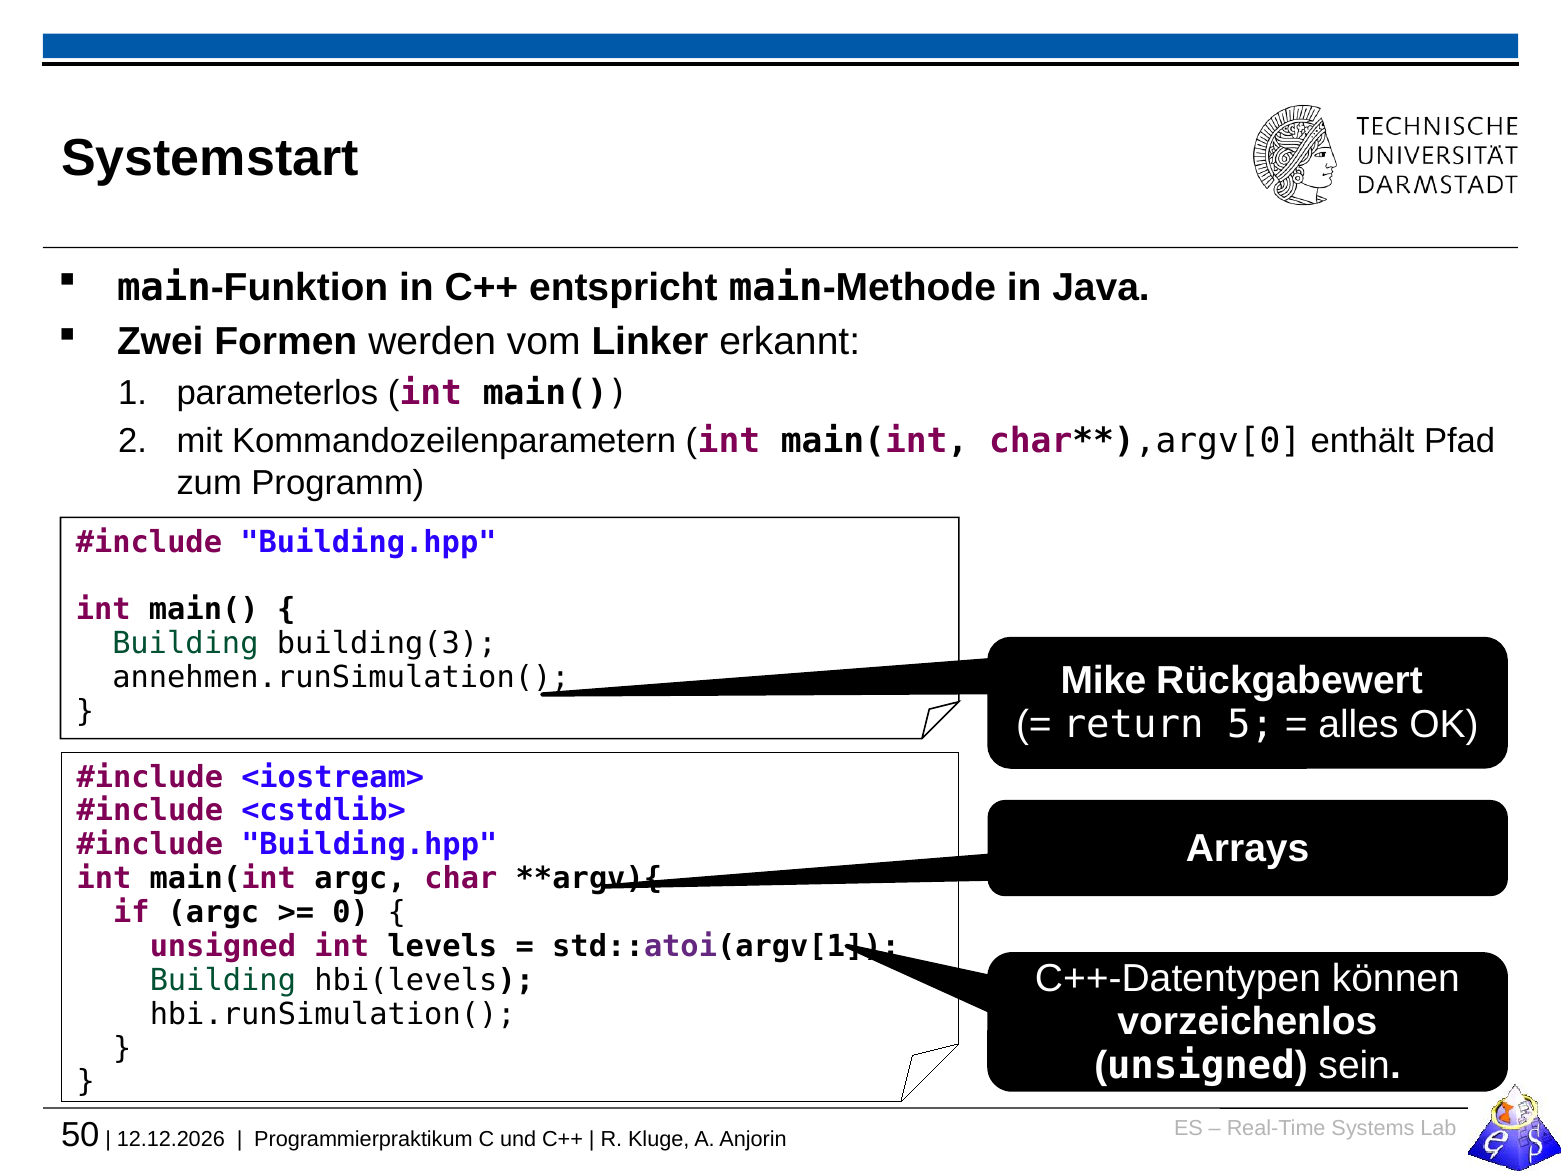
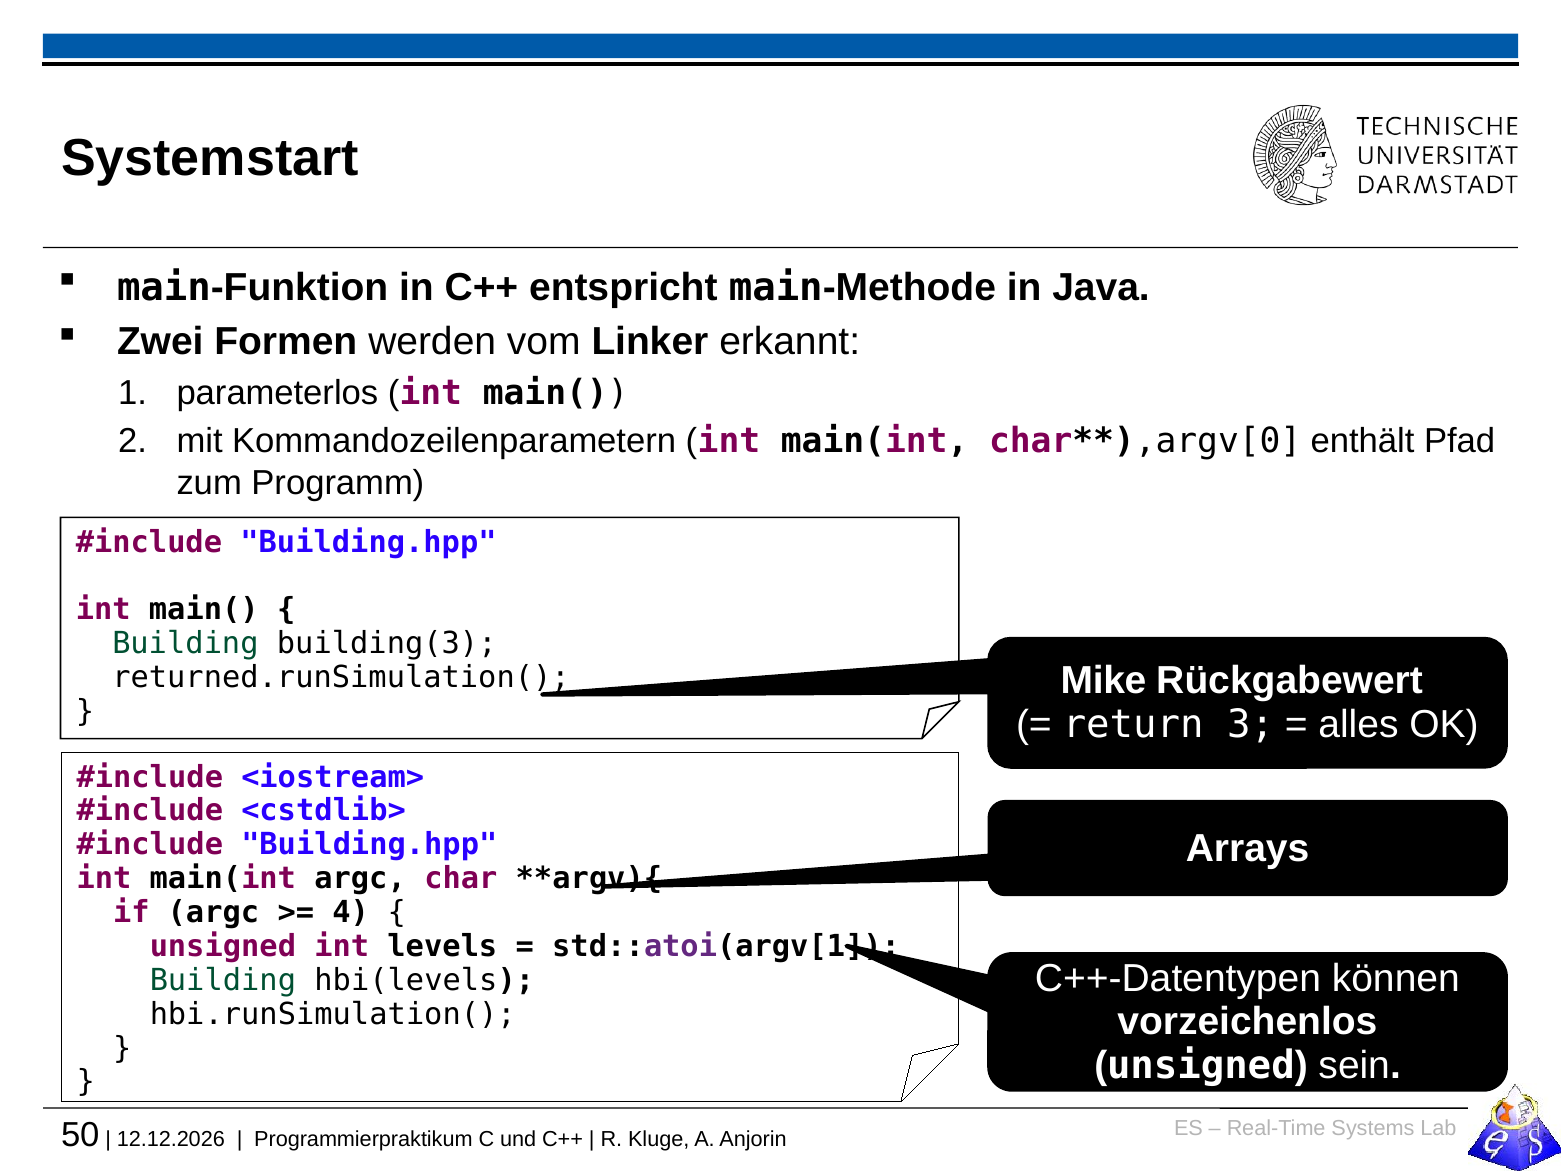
annehmen.runSimulation(: annehmen.runSimulation( -> returned.runSimulation( (341, 677)
5: 5 -> 3 (1251, 725)
0: 0 -> 4 (351, 912)
